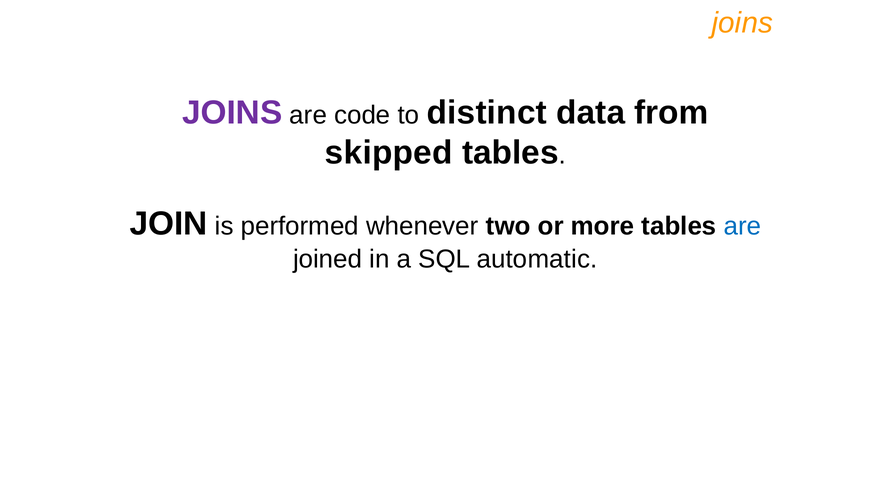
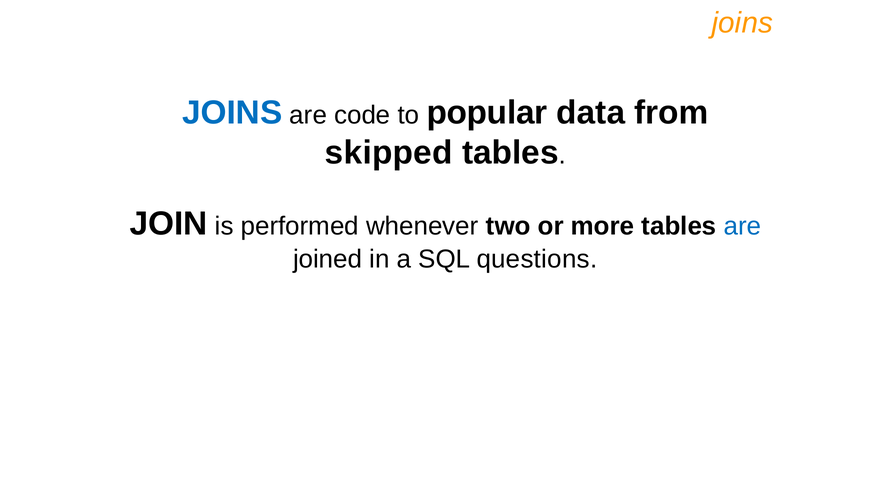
JOINS colour: purple -> blue (232, 113)
distinct: distinct -> popular (487, 113)
automatic: automatic -> questions (537, 259)
